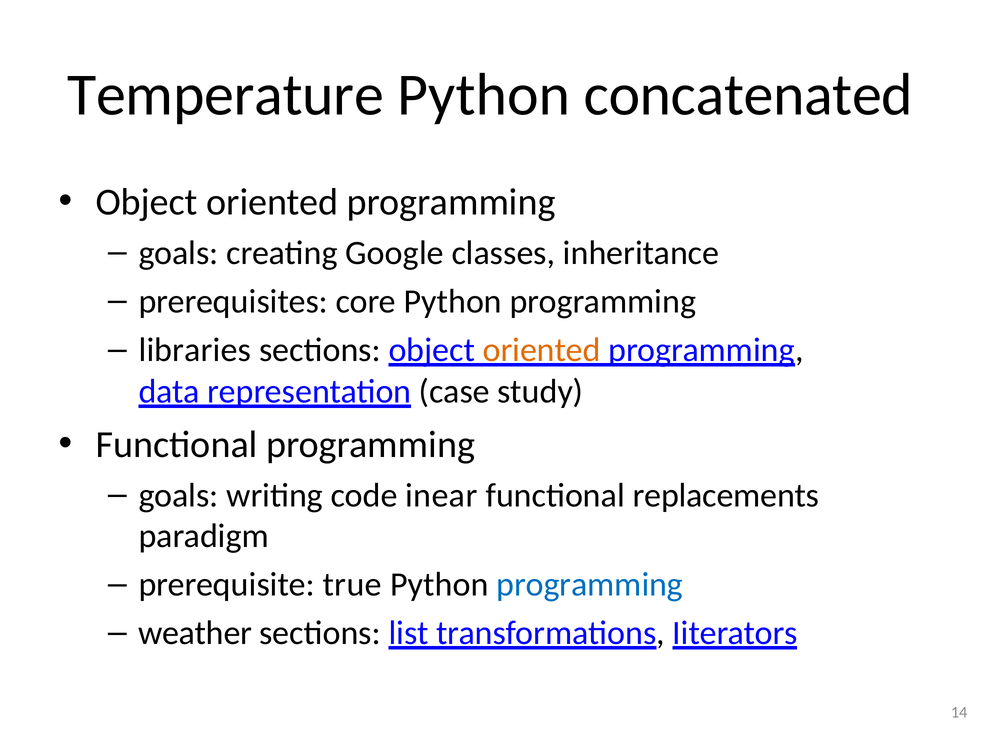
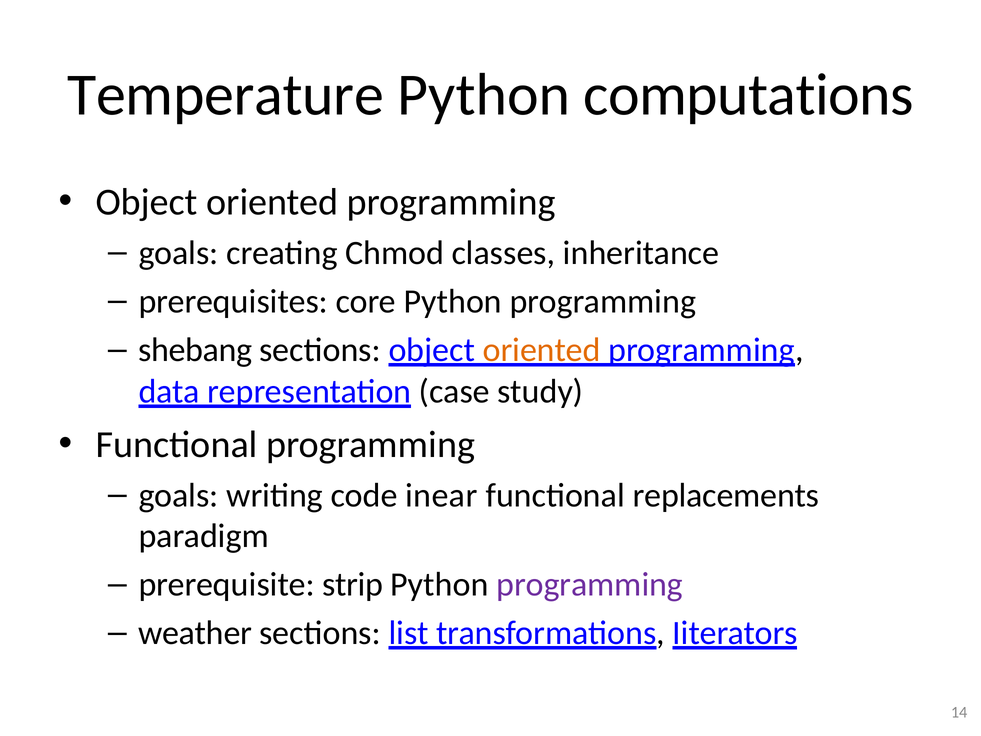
concatenated: concatenated -> computations (748, 95)
Google: Google -> Chmod (395, 253)
libraries: libraries -> shebang (195, 350)
true: true -> strip (353, 584)
programming colour: blue -> purple (590, 584)
